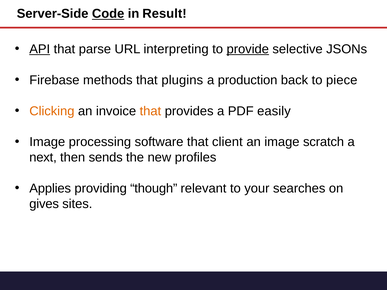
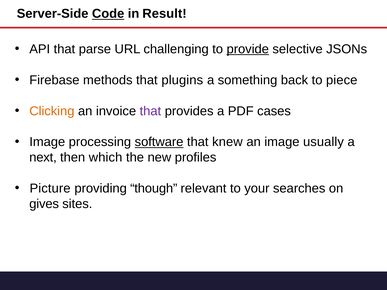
API underline: present -> none (40, 49)
interpreting: interpreting -> challenging (176, 49)
production: production -> something (248, 80)
that colour: orange -> purple (150, 111)
easily: easily -> cases (274, 111)
software underline: none -> present (159, 142)
client: client -> knew (227, 142)
scratch: scratch -> usually (323, 142)
sends: sends -> which (106, 158)
Applies: Applies -> Picture (50, 189)
